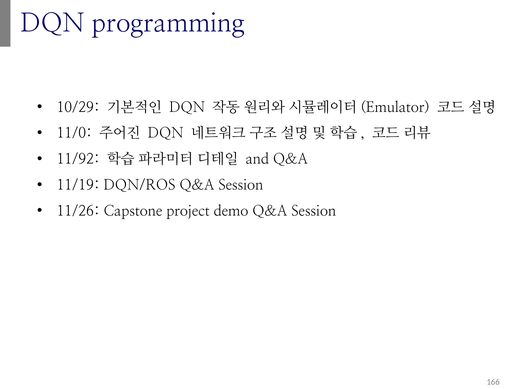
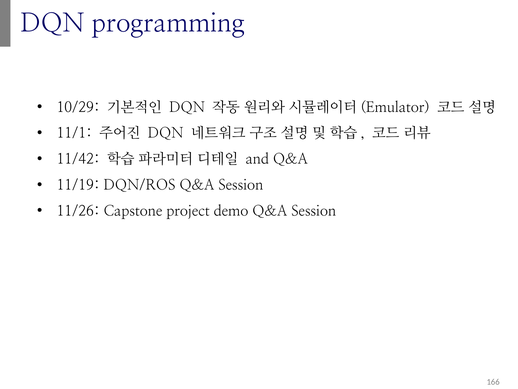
11/0: 11/0 -> 11/1 (74, 133)
11/92: 11/92 -> 11/42 (78, 159)
